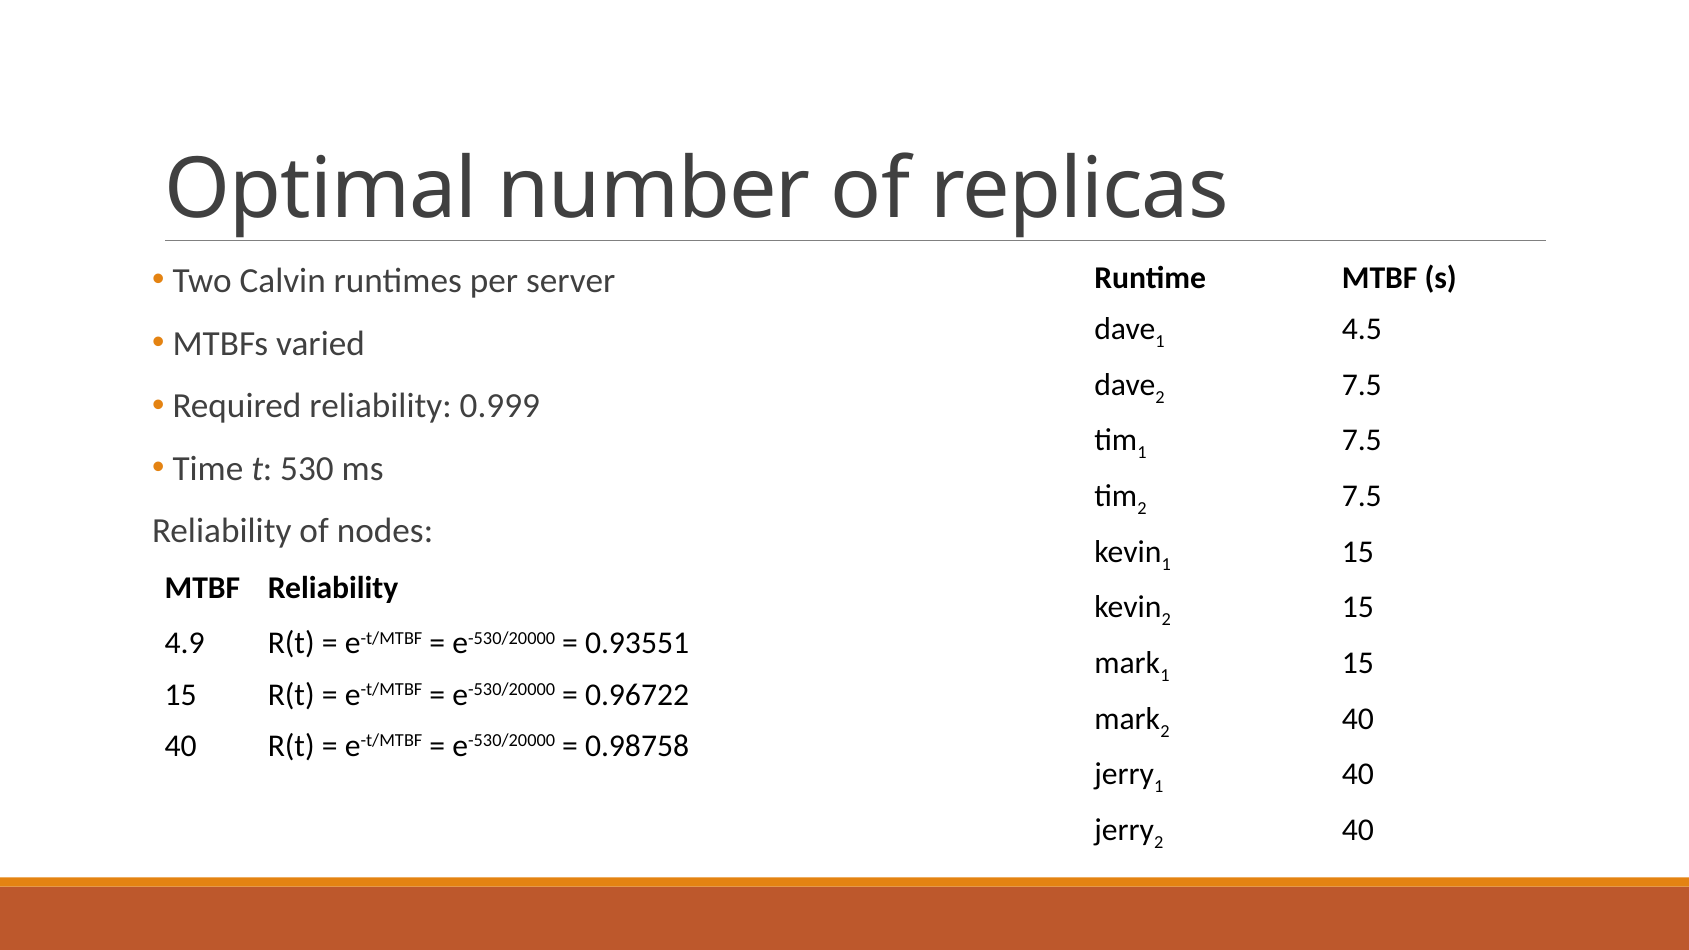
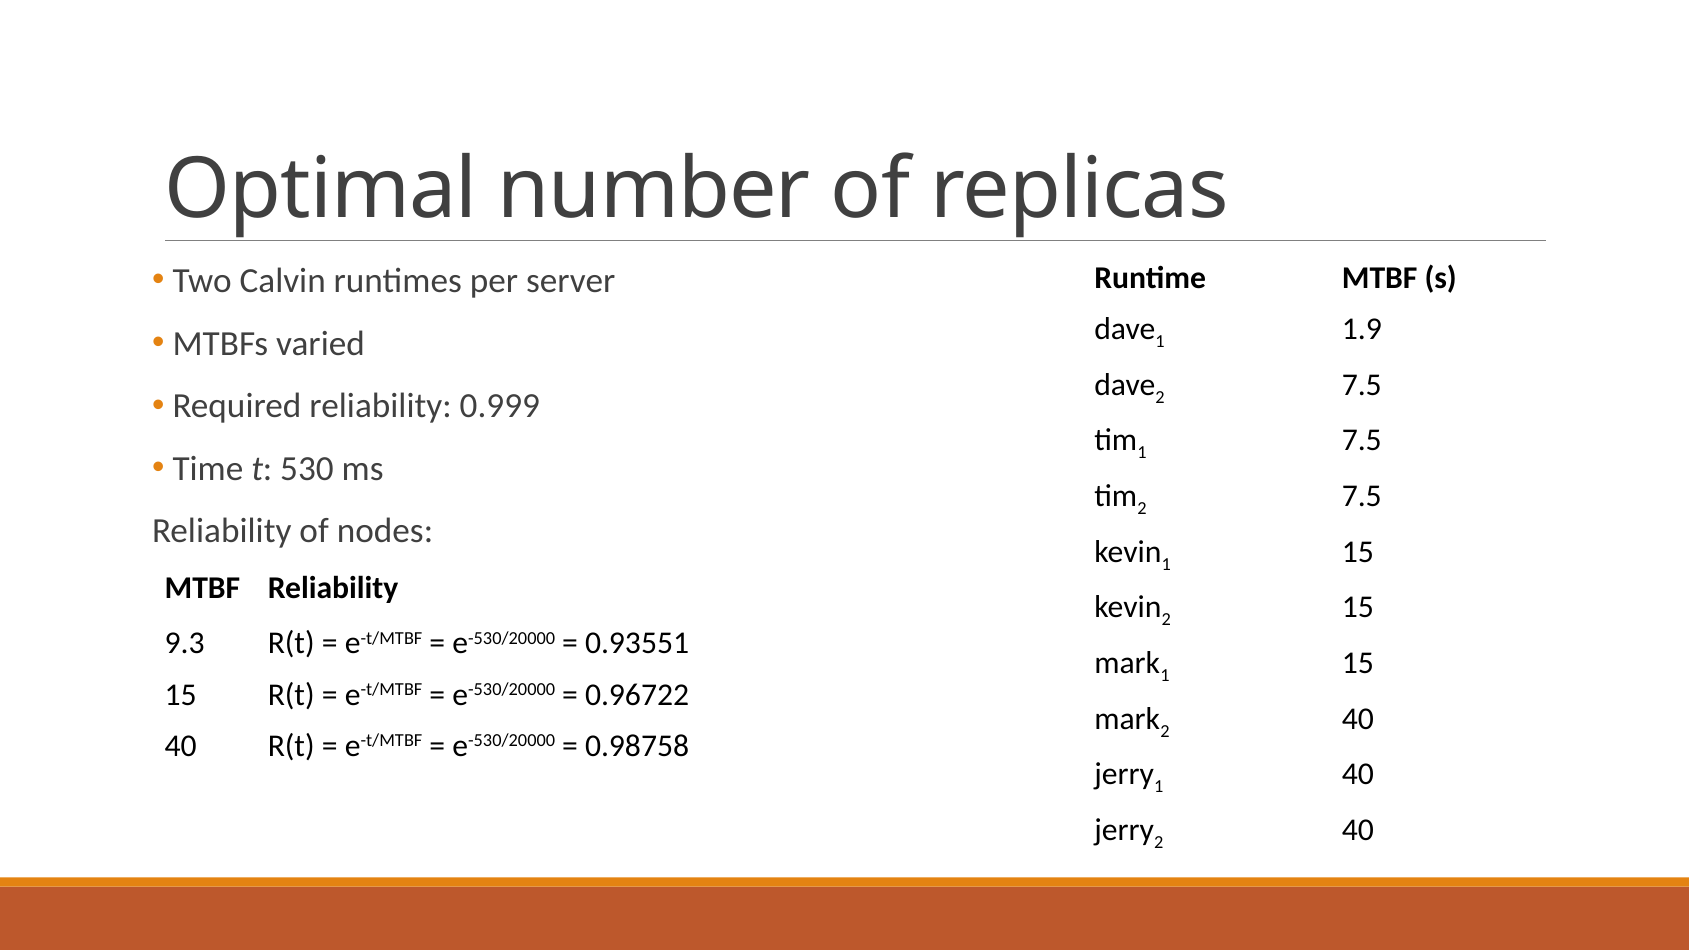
4.5: 4.5 -> 1.9 (1362, 329)
4.9: 4.9 -> 9.3 (185, 643)
